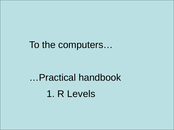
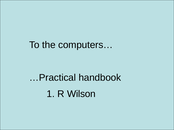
Levels: Levels -> Wilson (81, 94)
